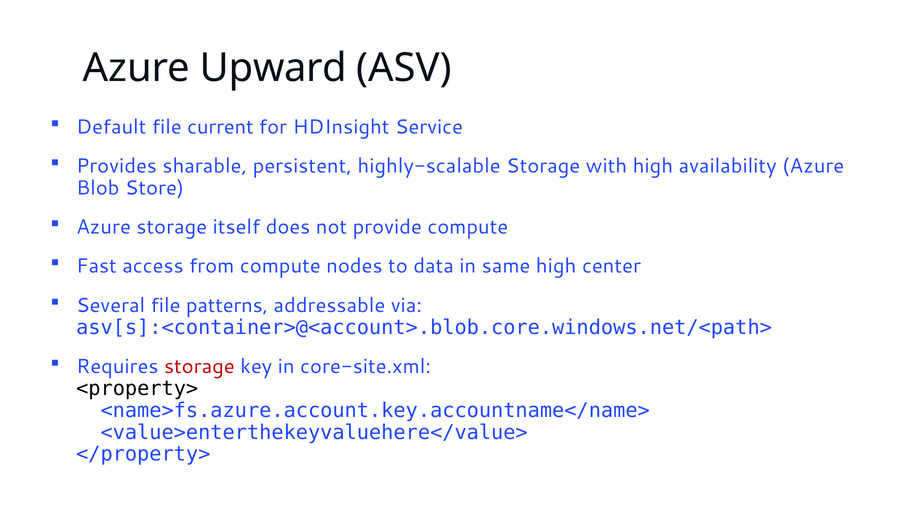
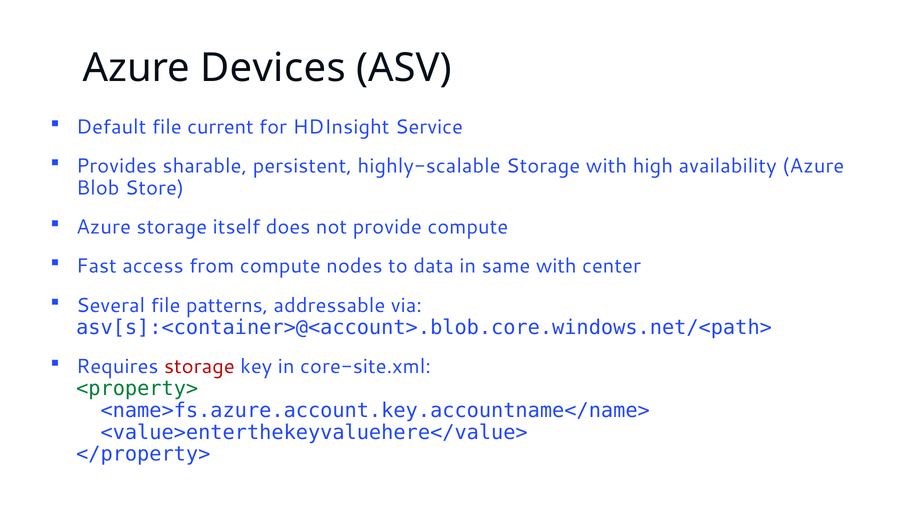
Upward: Upward -> Devices (273, 68)
same high: high -> with (556, 266)
<property> colour: black -> green (137, 388)
